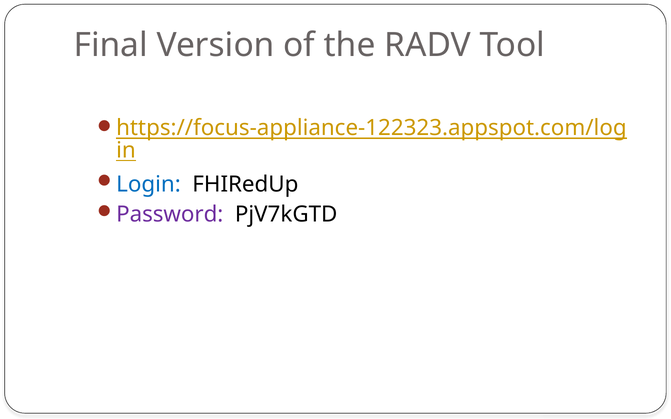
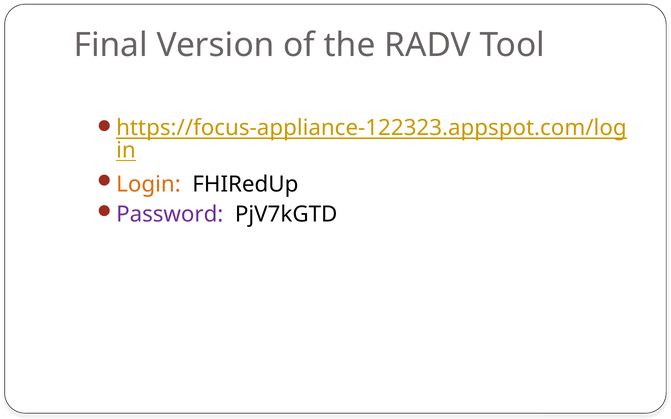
Login colour: blue -> orange (148, 185)
